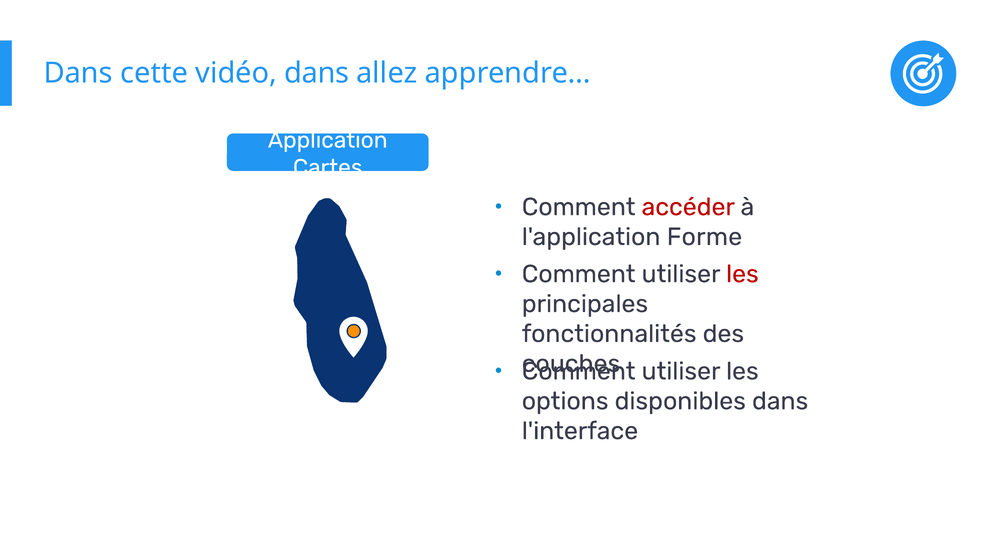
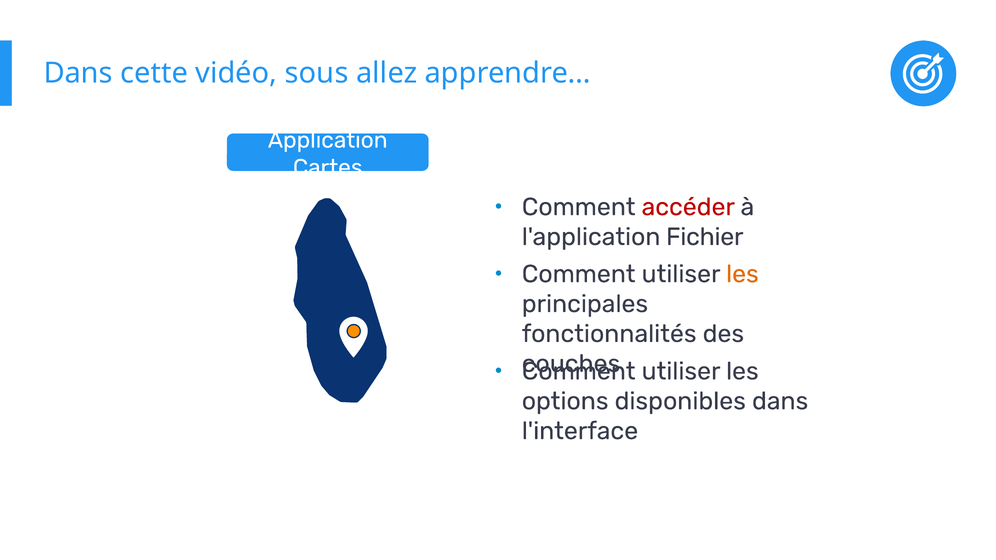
vidéo dans: dans -> sous (317, 73)
Forme: Forme -> Fichier (705, 237)
les colour: red -> orange (742, 274)
